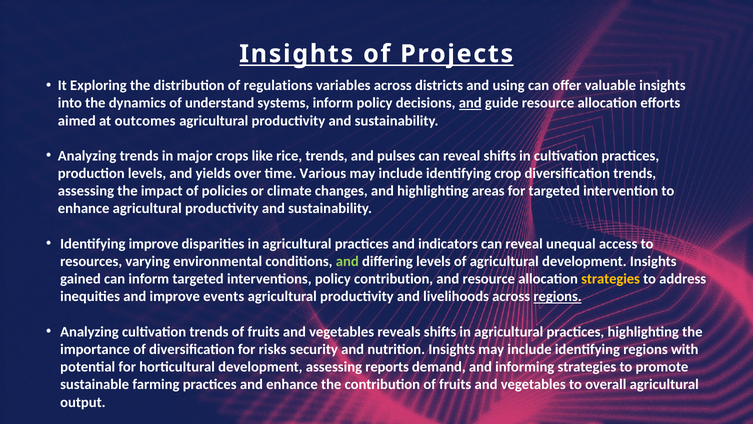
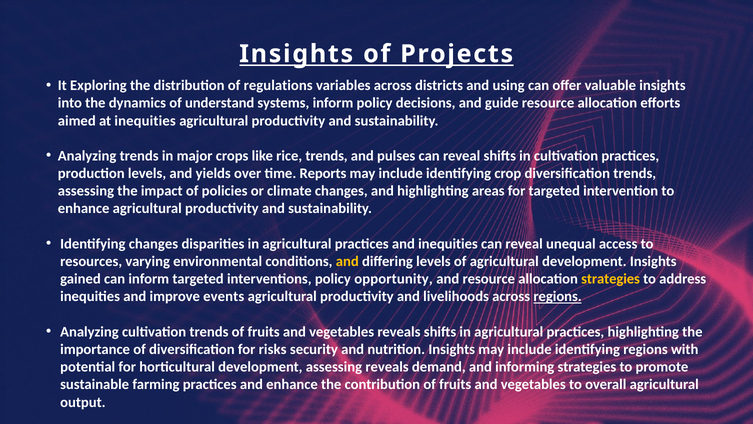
and underline: present -> none (470, 103)
at outcomes: outcomes -> inequities (145, 121)
Various: Various -> Reports (323, 173)
Identifying improve: improve -> changes (153, 244)
and indicators: indicators -> inequities (448, 244)
and colour: light green -> yellow (347, 261)
policy contribution: contribution -> opportunity (394, 279)
assessing reports: reports -> reveals (387, 367)
